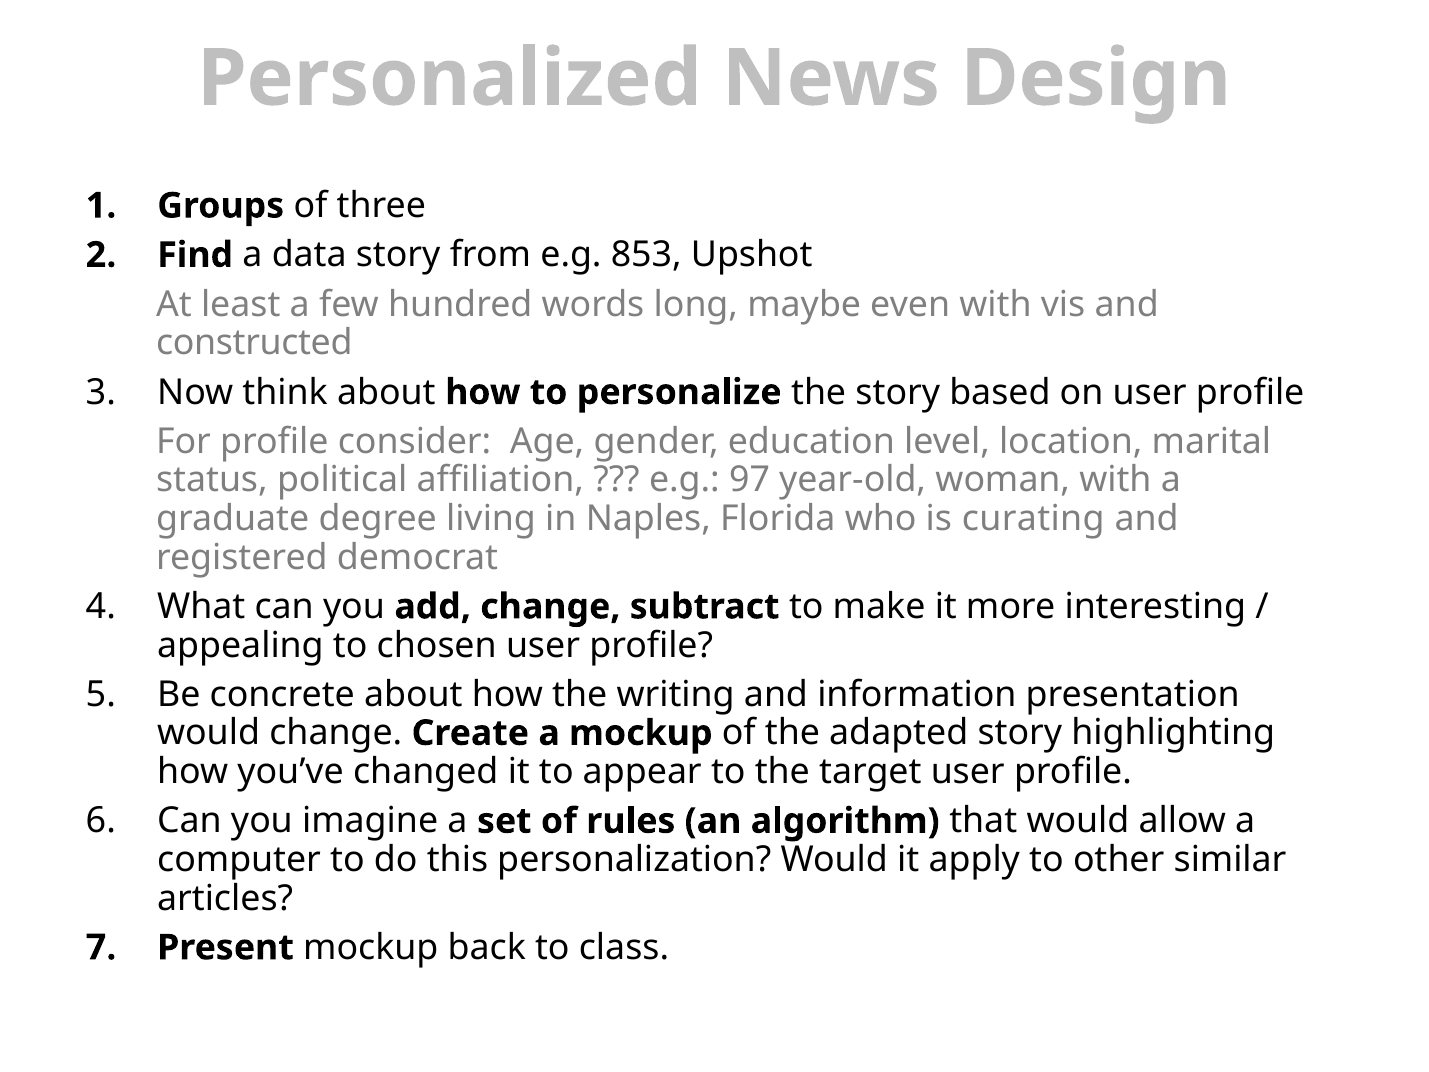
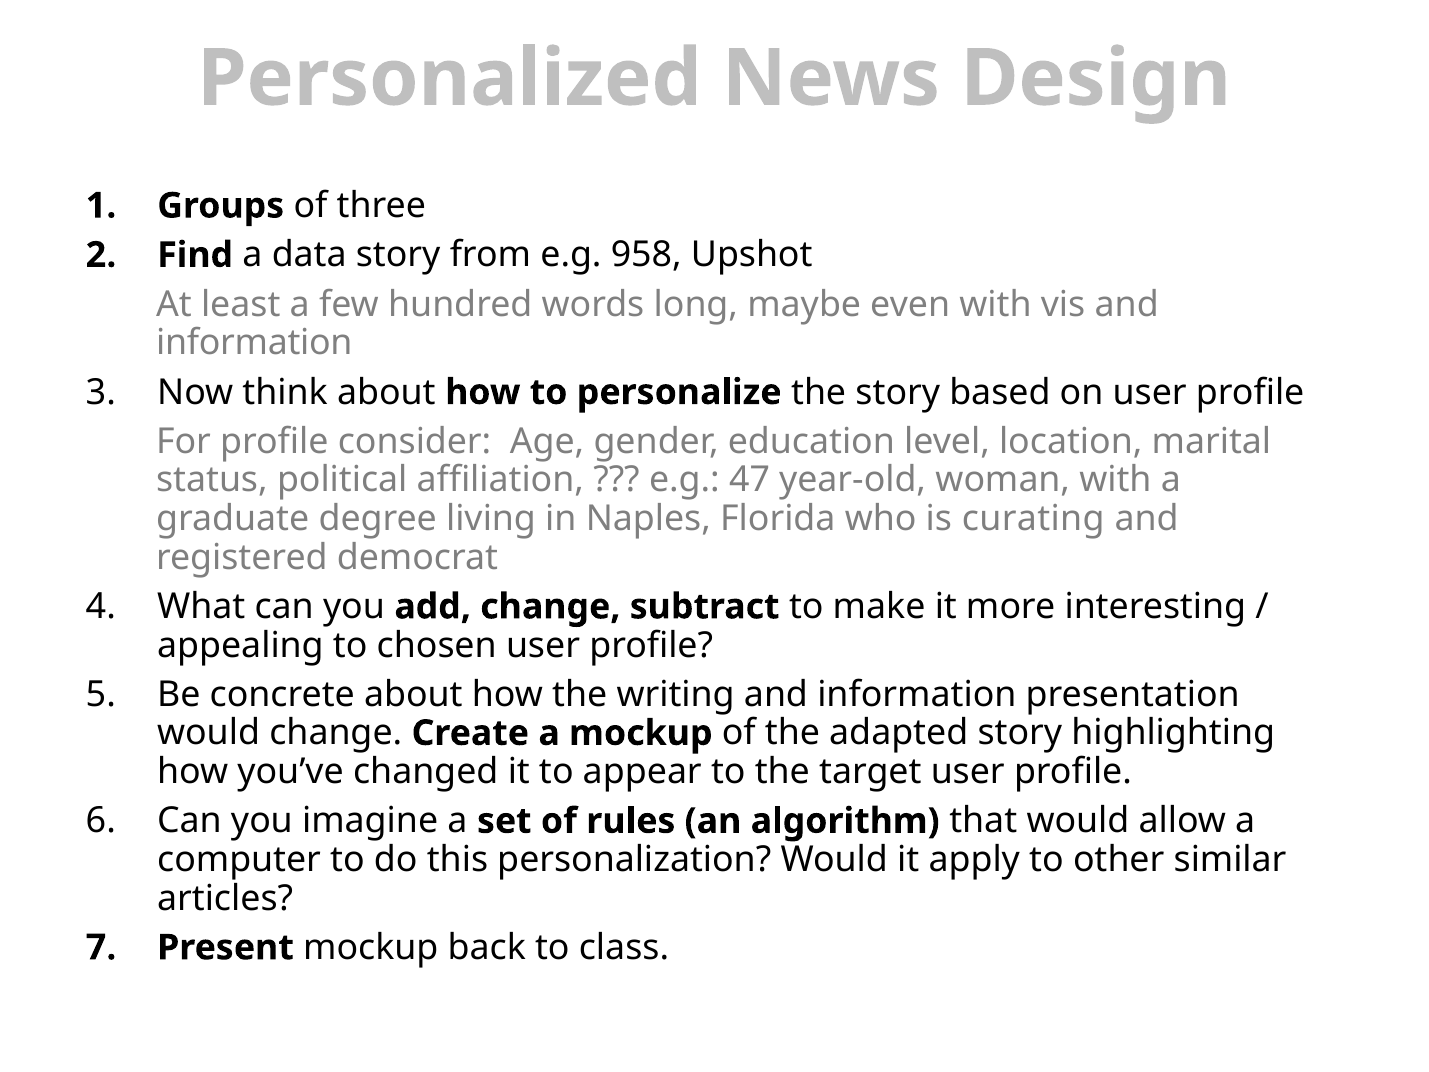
853: 853 -> 958 (646, 255)
constructed: constructed -> information (254, 343)
97: 97 -> 47 (750, 480)
